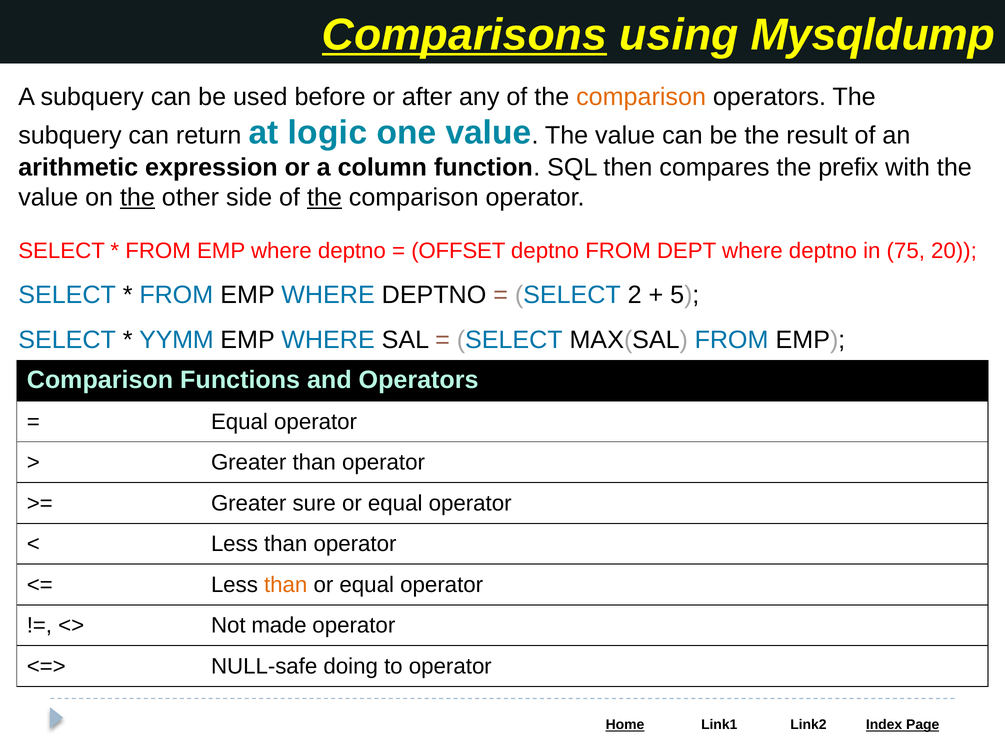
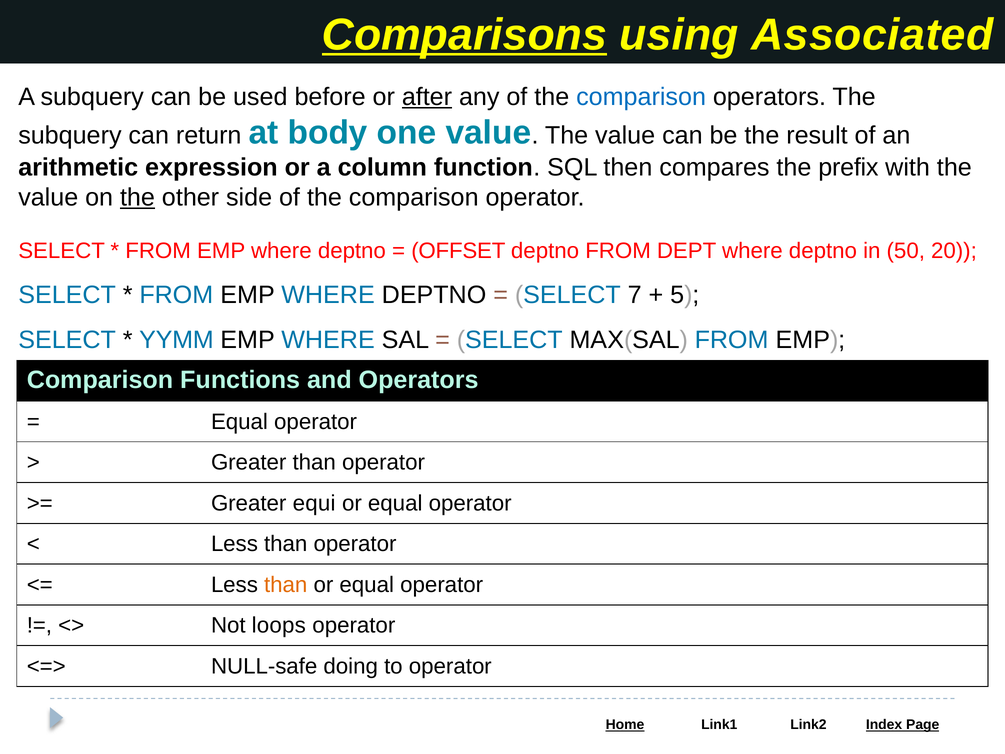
Mysqldump: Mysqldump -> Associated (872, 35)
after underline: none -> present (427, 97)
comparison colour: orange -> blue (641, 97)
logic: logic -> body (328, 133)
the underline: present -> none (324, 198)
75: 75 -> 50 (906, 251)
2: 2 -> 7 (635, 295)
sure: sure -> equi (314, 503)
made: made -> loops (279, 625)
